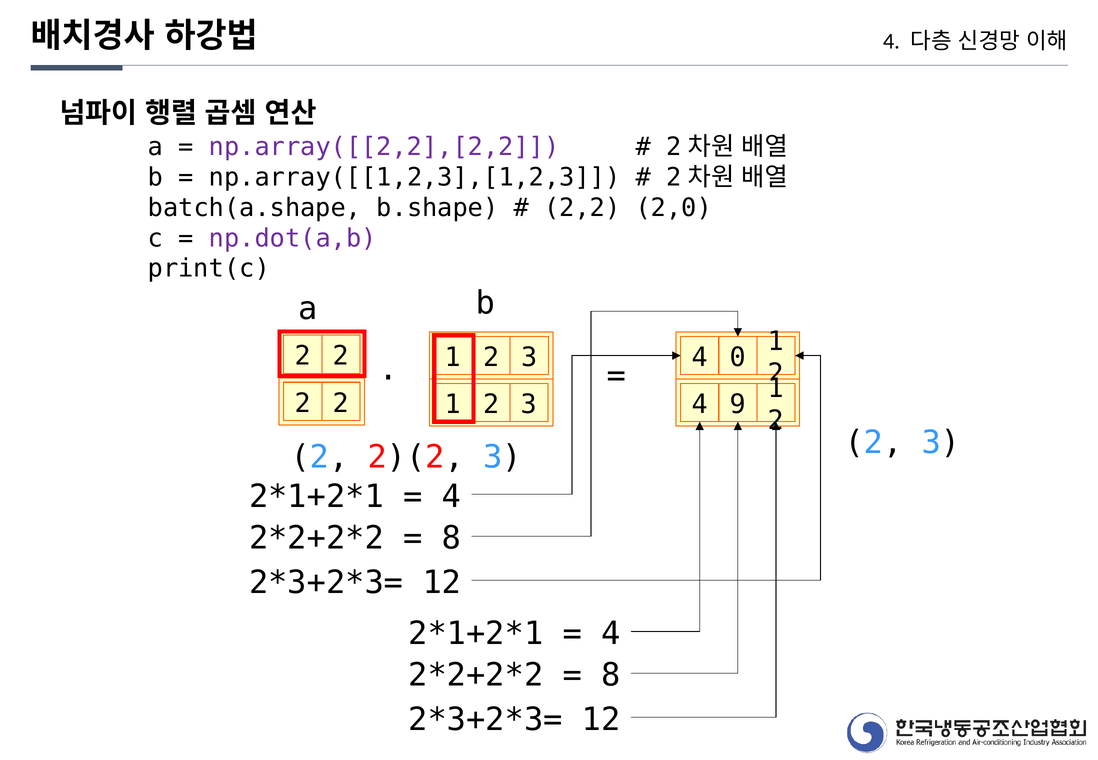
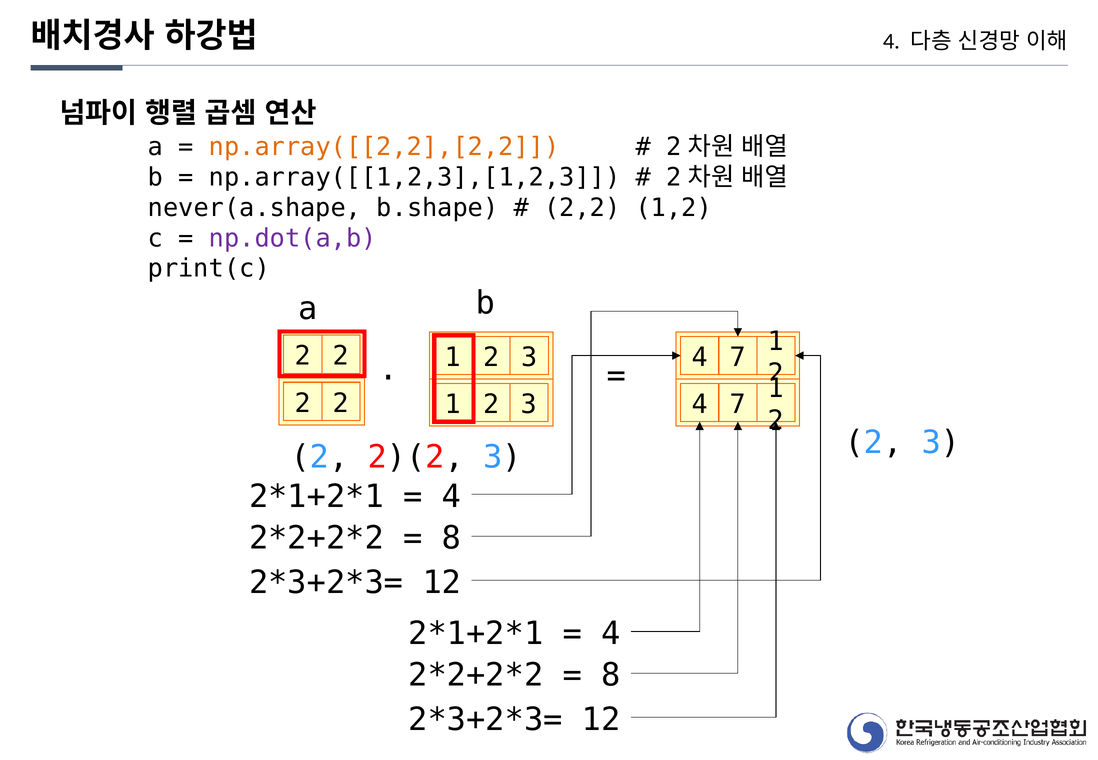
np.array([[2,2],[2,2 colour: purple -> orange (384, 147)
batch(a.shape: batch(a.shape -> never(a.shape (255, 208)
2,0: 2,0 -> 1,2 (674, 208)
0: 0 -> 7 (738, 358)
9: 9 -> 7 (738, 405)
